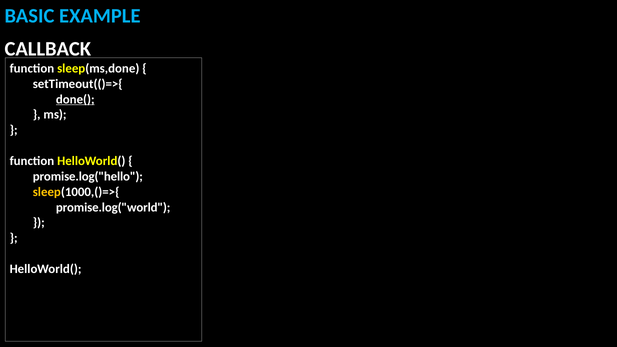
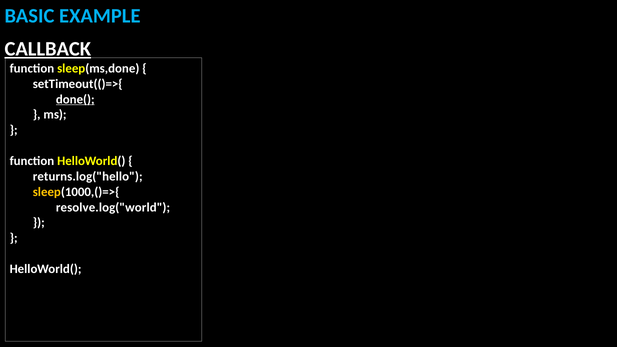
CALLBACK underline: none -> present (48, 49)
promise.log("hello: promise.log("hello -> returns.log("hello (88, 176)
promise.log("world: promise.log("world -> resolve.log("world (113, 207)
